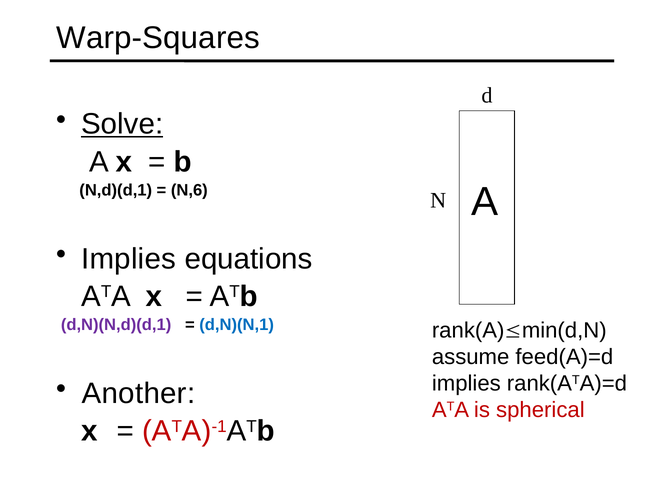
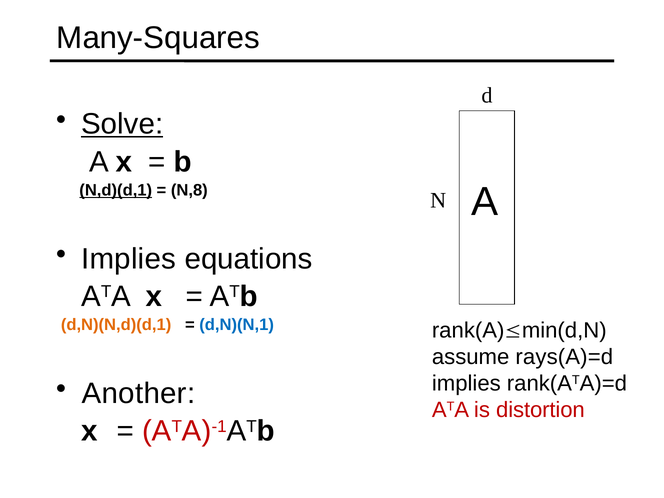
Warp-Squares: Warp-Squares -> Many-Squares (158, 38)
N,d)(d,1 underline: none -> present (116, 190)
N,6: N,6 -> N,8 (189, 190)
d,N)(N,d)(d,1 colour: purple -> orange (116, 325)
feed(A)=d: feed(A)=d -> rays(A)=d (564, 357)
spherical: spherical -> distortion (540, 410)
